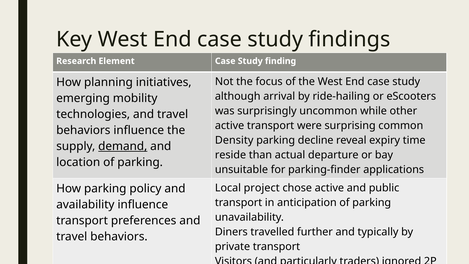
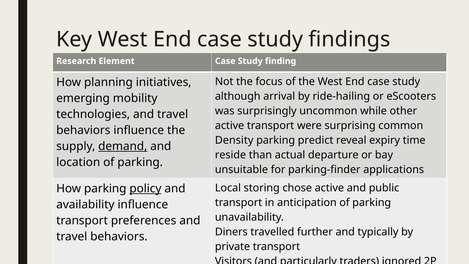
decline: decline -> predict (316, 140)
project: project -> storing (262, 188)
policy underline: none -> present (145, 188)
